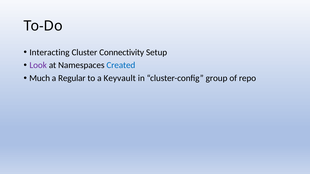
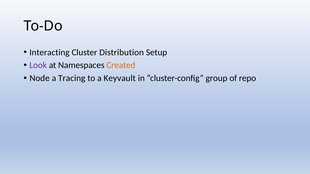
Connectivity: Connectivity -> Distribution (122, 52)
Created colour: blue -> orange (121, 65)
Much: Much -> Node (40, 78)
Regular: Regular -> Tracing (72, 78)
